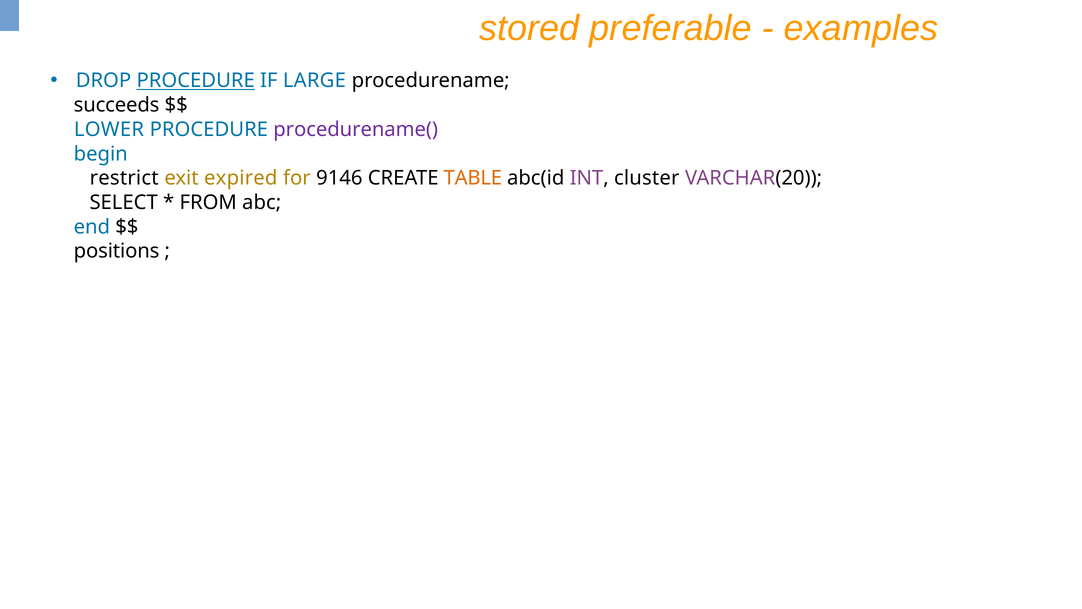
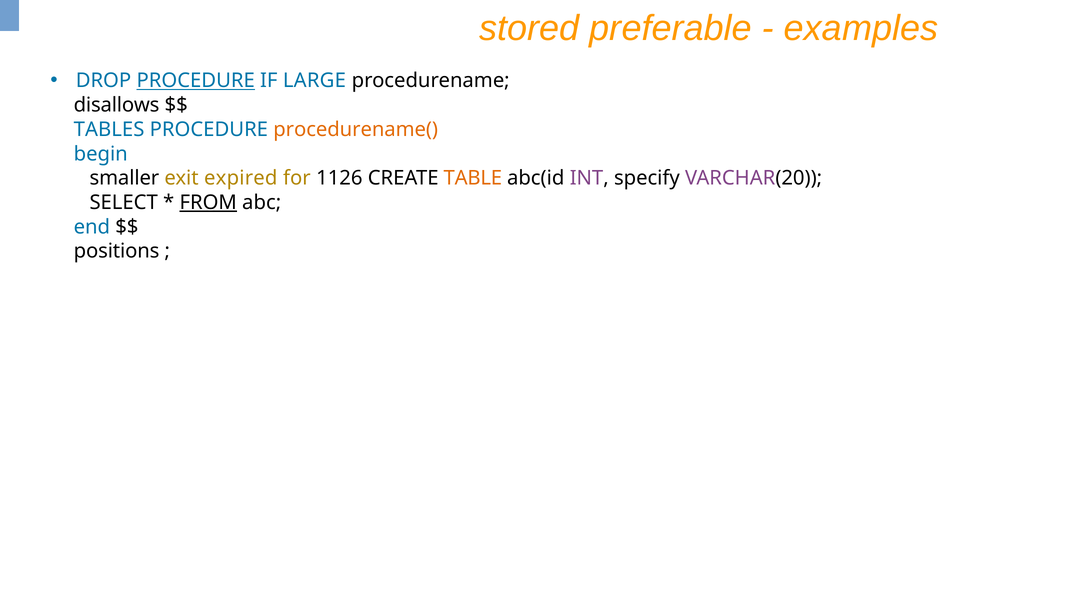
succeeds: succeeds -> disallows (117, 105)
LOWER: LOWER -> TABLES (109, 129)
procedurename( colour: purple -> orange (356, 129)
restrict: restrict -> smaller (124, 178)
9146: 9146 -> 1126 (339, 178)
cluster: cluster -> specify (647, 178)
FROM underline: none -> present (208, 202)
